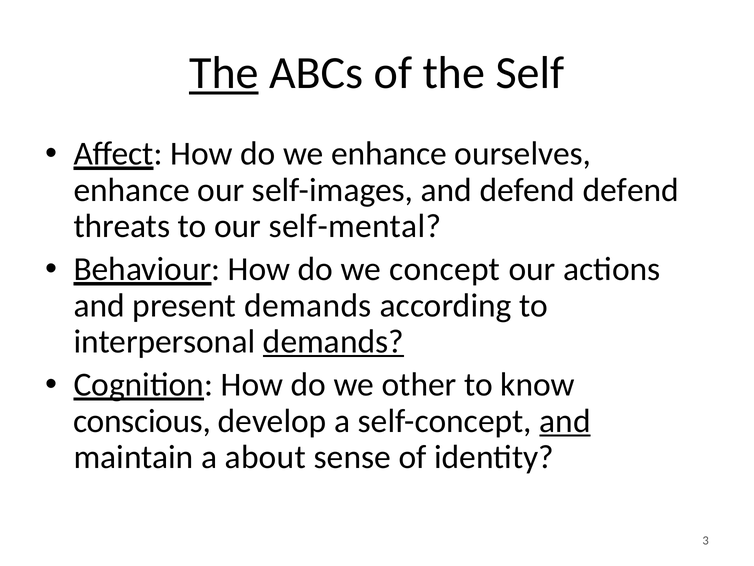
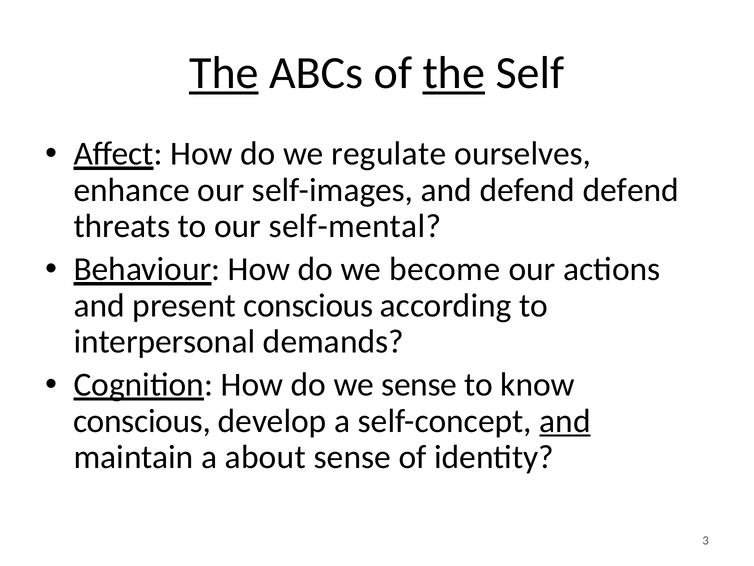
the underline: none -> present (454, 73)
we enhance: enhance -> regulate (389, 154)
concept: concept -> become (445, 269)
present demands: demands -> conscious (308, 305)
demands underline: present -> none (333, 341)
we other: other -> sense (419, 384)
